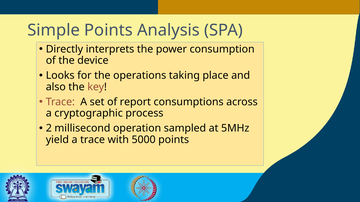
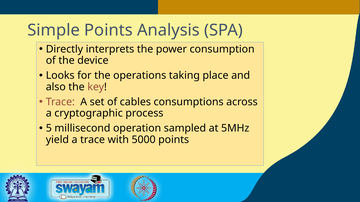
report: report -> cables (135, 102)
2: 2 -> 5 (49, 129)
